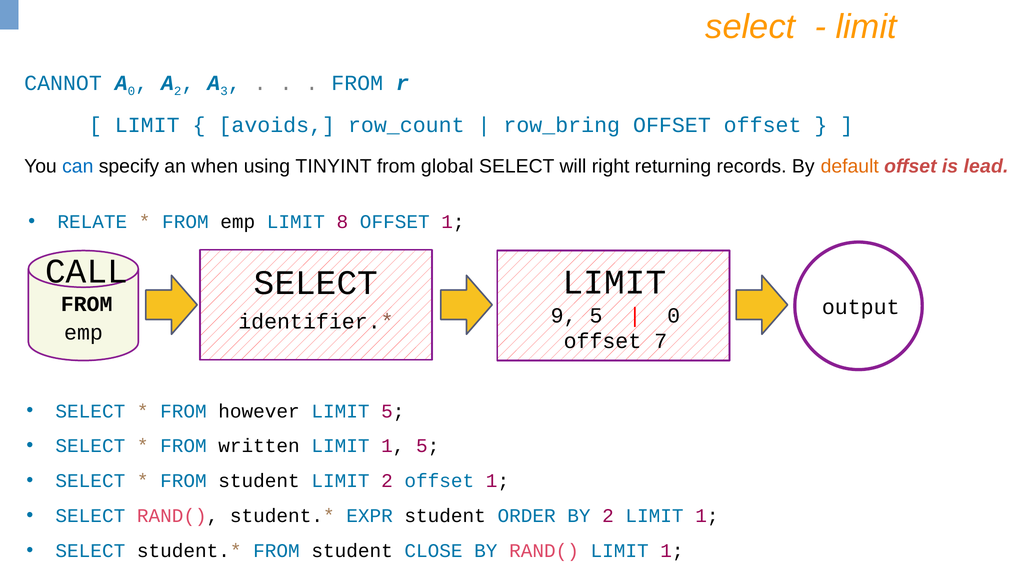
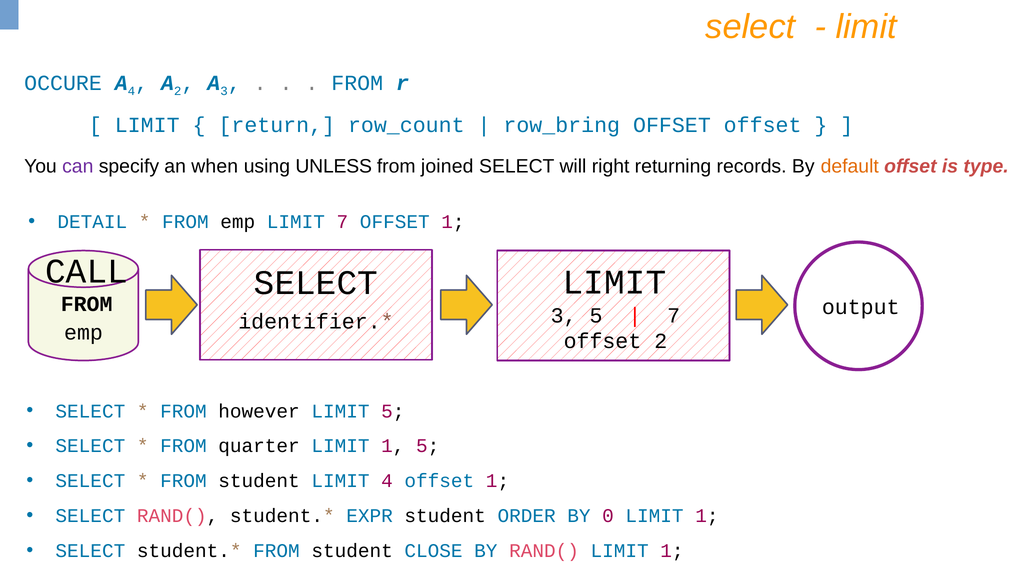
CANNOT: CANNOT -> OCCURE (63, 83)
0: 0 -> 4 (131, 91)
avoids: avoids -> return (277, 125)
can colour: blue -> purple (78, 166)
TINYINT: TINYINT -> UNLESS (334, 166)
global: global -> joined (447, 166)
lead: lead -> type (986, 166)
RELATE: RELATE -> DETAIL (92, 222)
LIMIT 8: 8 -> 7 (342, 222)
9: 9 -> 3 (564, 315)
0: 0 -> 7 (674, 315)
offset 7: 7 -> 2 (661, 341)
written: written -> quarter (259, 446)
LIMIT 2: 2 -> 4 (387, 481)
BY 2: 2 -> 0 (608, 516)
